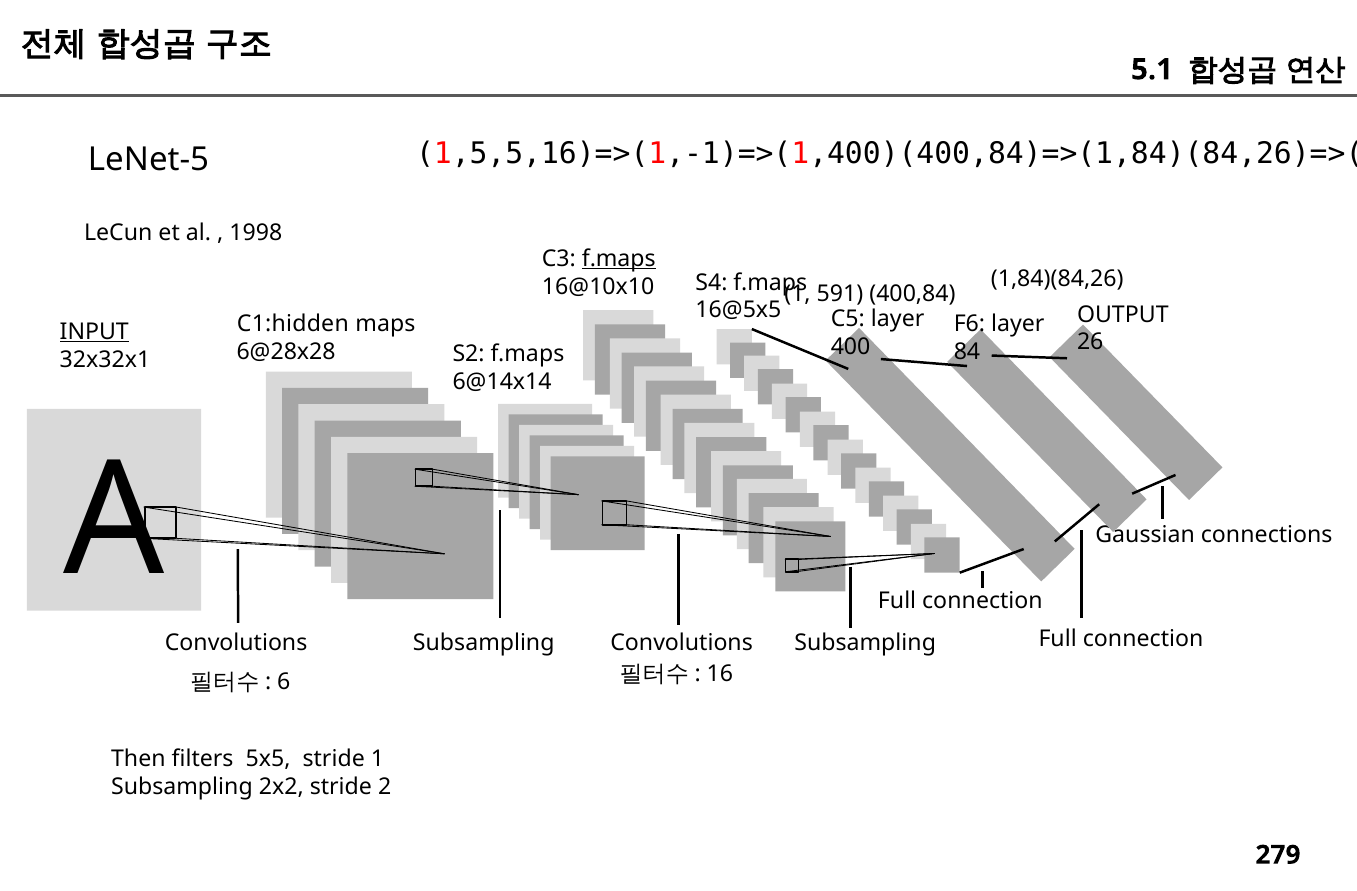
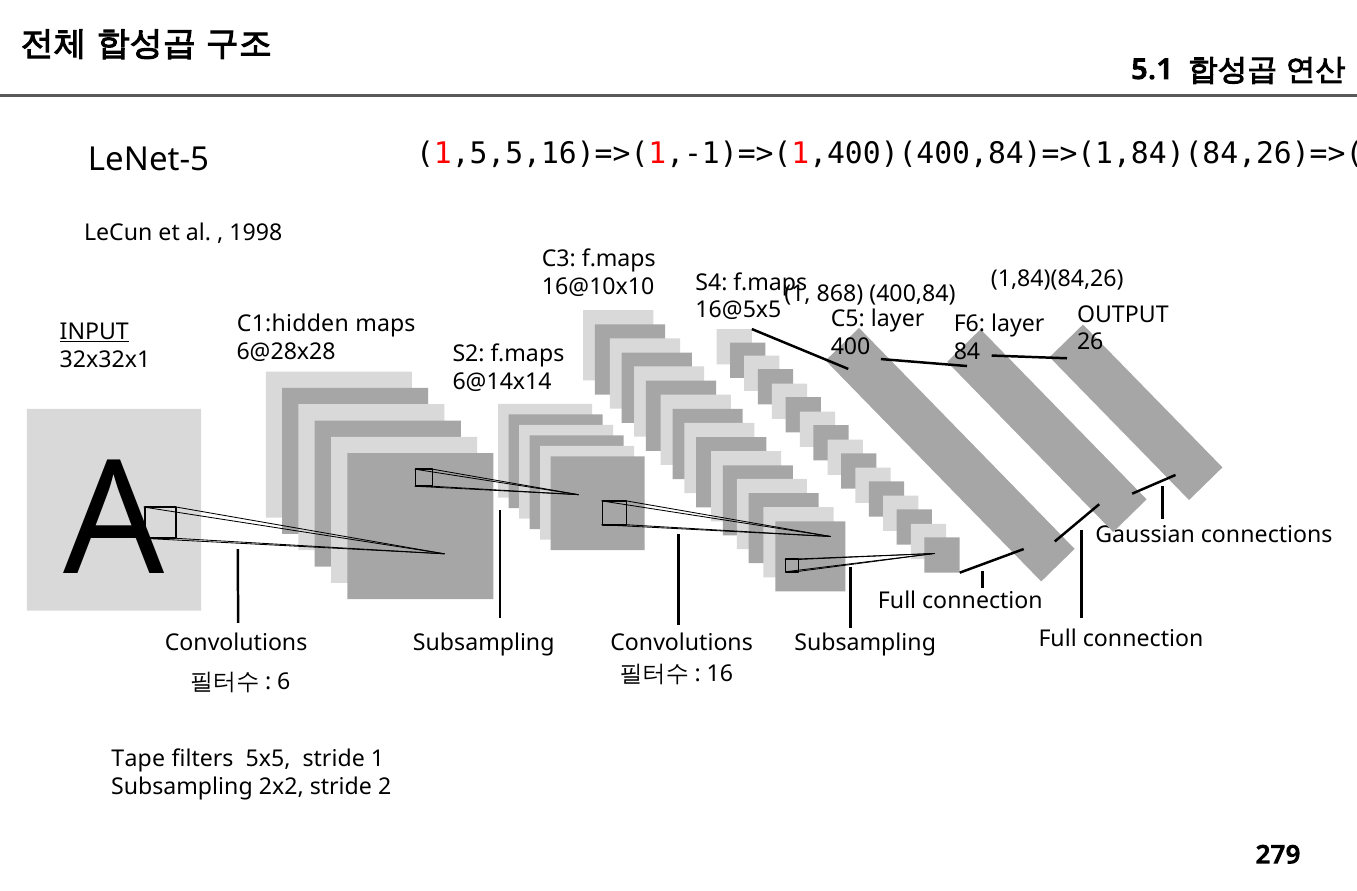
f.maps underline: present -> none (619, 259)
591: 591 -> 868 (840, 294)
Then: Then -> Tape (138, 759)
